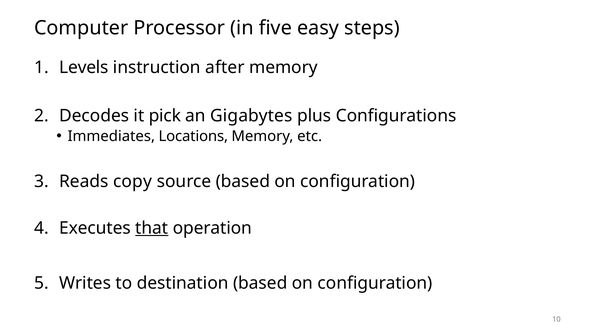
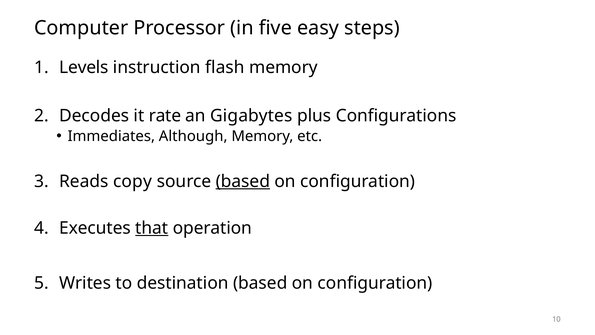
after: after -> flash (225, 67)
pick: pick -> rate (165, 116)
Locations: Locations -> Although (193, 136)
based underline: none -> present (243, 181)
